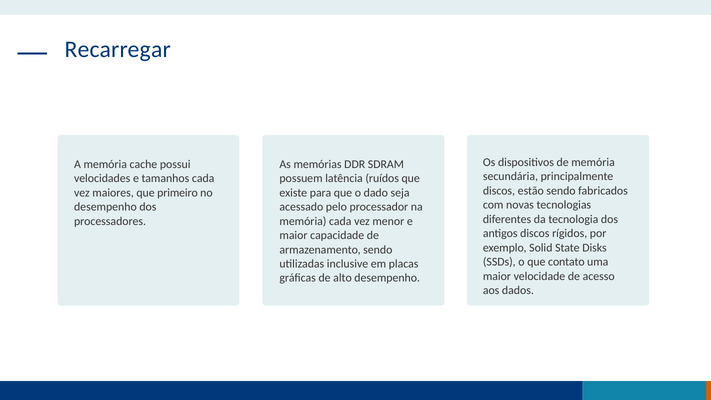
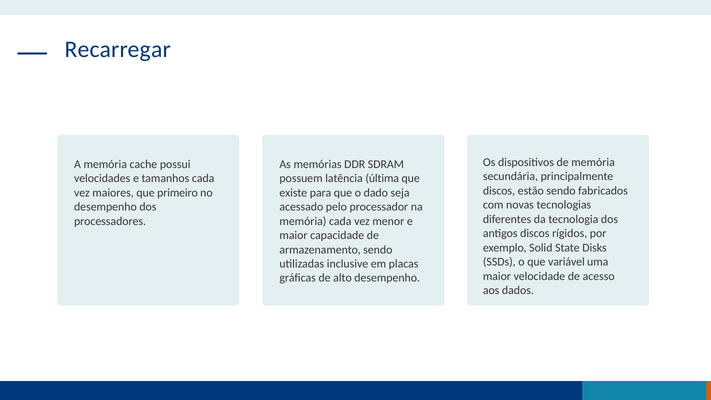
ruídos: ruídos -> última (382, 179)
contato: contato -> variável (566, 262)
